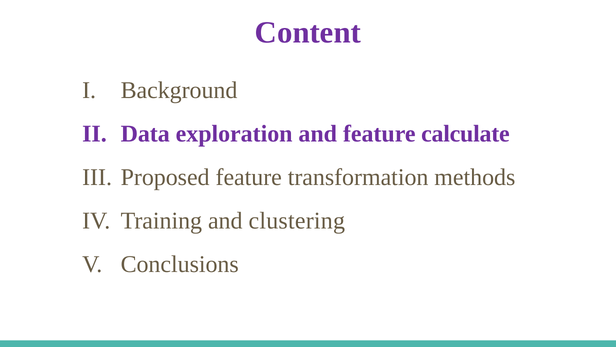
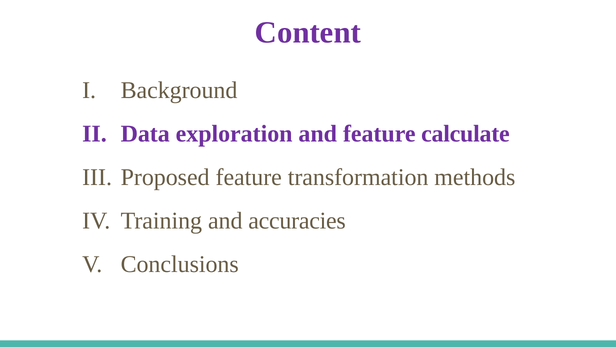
clustering: clustering -> accuracies (297, 220)
